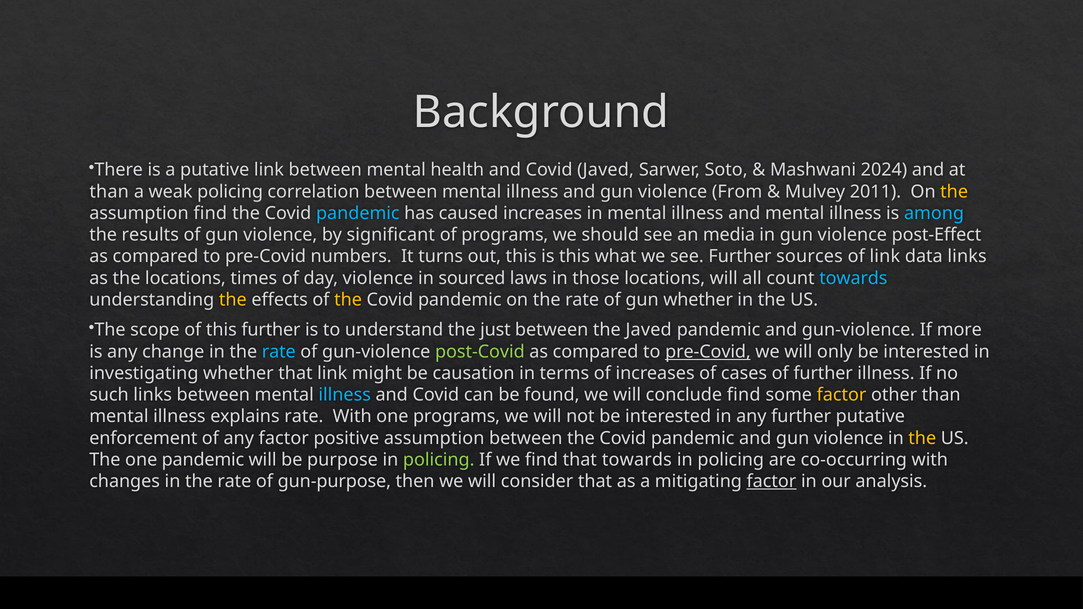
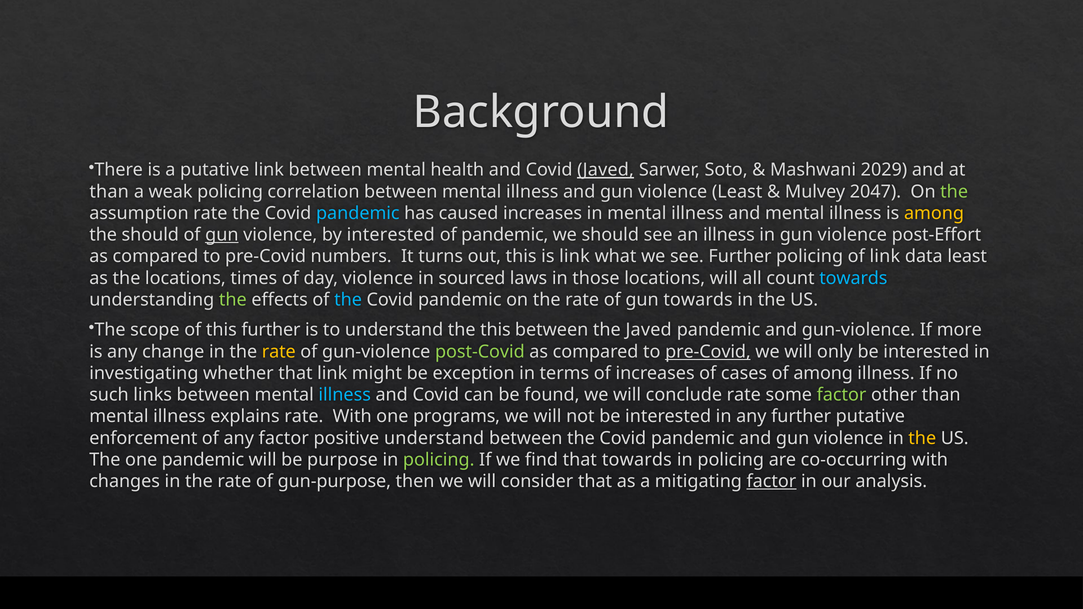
Javed underline: none -> present (606, 170)
2024: 2024 -> 2029 (884, 170)
violence From: From -> Least (737, 192)
2011: 2011 -> 2047 (875, 192)
the colour: yellow -> light green (954, 192)
assumption find: find -> rate (210, 213)
among colour: light blue -> yellow (934, 213)
the results: results -> should (150, 235)
gun underline: none -> present (222, 235)
by significant: significant -> interested (391, 235)
of programs: programs -> pandemic (505, 235)
an media: media -> illness (729, 235)
post-Effect: post-Effect -> post-Effort (936, 235)
is this: this -> link (574, 257)
Further sources: sources -> policing (810, 257)
data links: links -> least (967, 257)
the colour: yellow -> light green (233, 300)
the colour: yellow -> light blue (348, 300)
gun whether: whether -> towards (698, 300)
the just: just -> this (495, 330)
rate colour: light blue -> yellow (279, 352)
causation: causation -> exception (474, 373)
of further: further -> among (823, 373)
conclude find: find -> rate (744, 395)
factor colour: yellow -> light green (842, 395)
positive assumption: assumption -> understand (434, 438)
